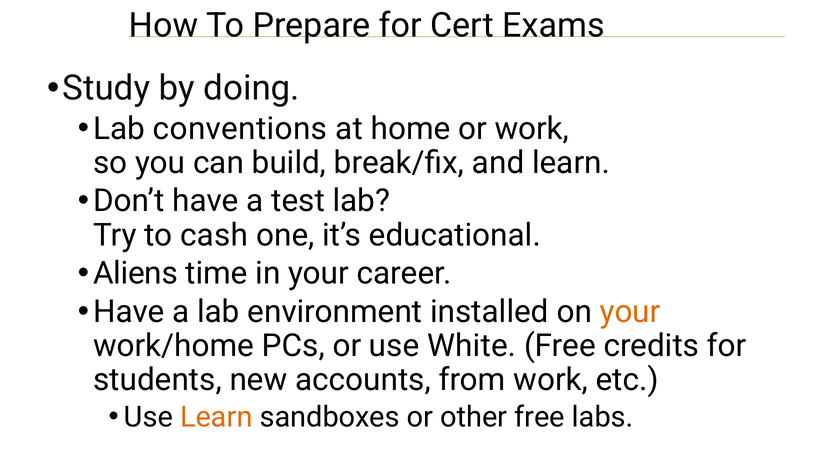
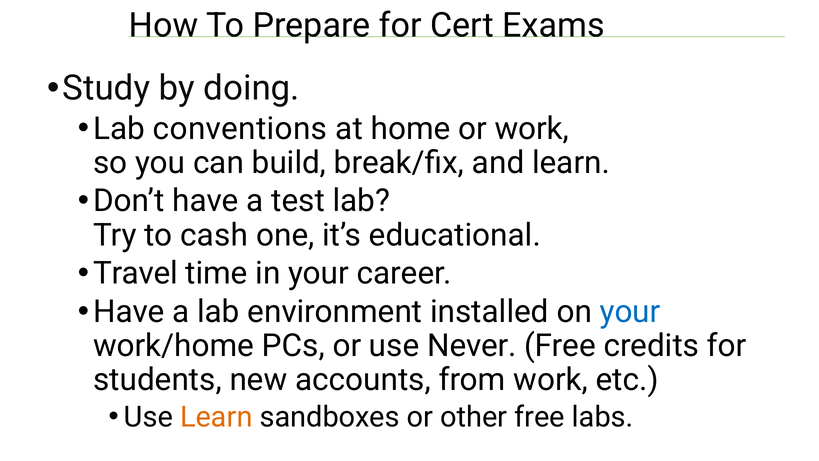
Aliens: Aliens -> Travel (135, 273)
your colour: orange -> blue (630, 312)
White: White -> Never (472, 346)
